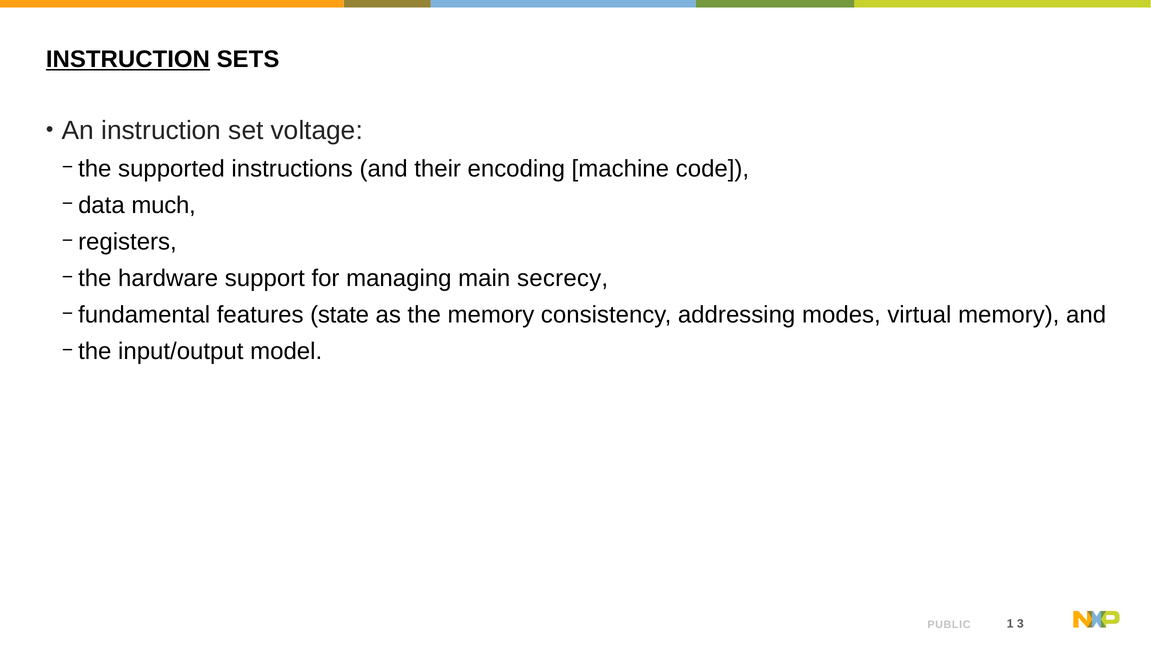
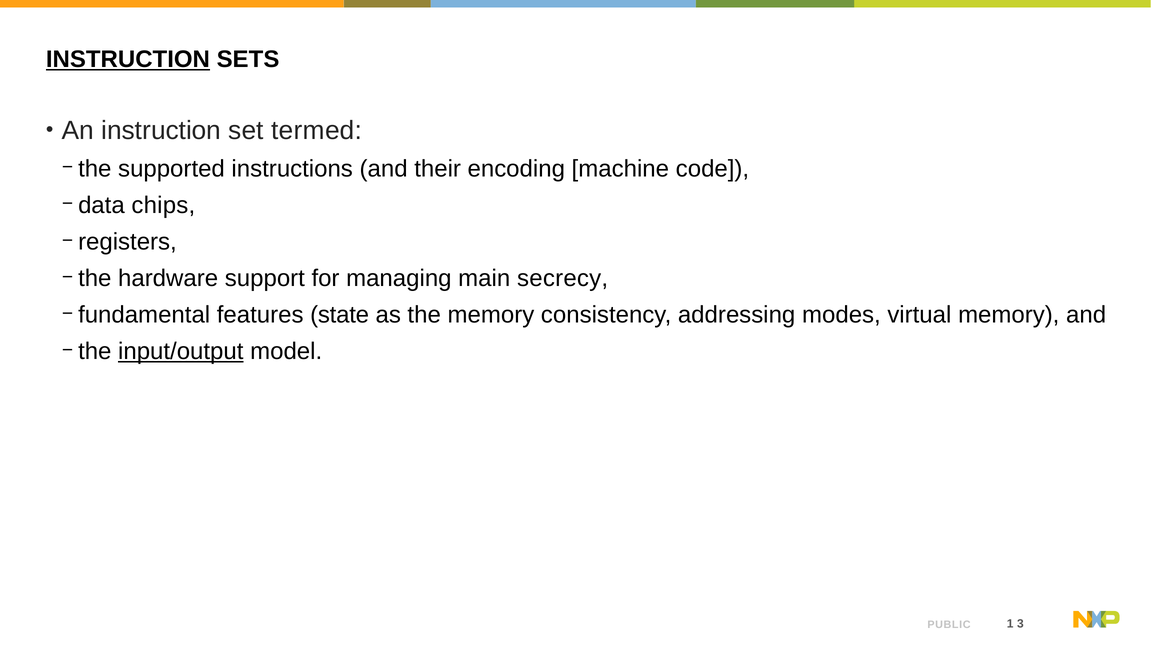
voltage: voltage -> termed (317, 131)
much: much -> chips (163, 205)
input/output underline: none -> present (181, 352)
